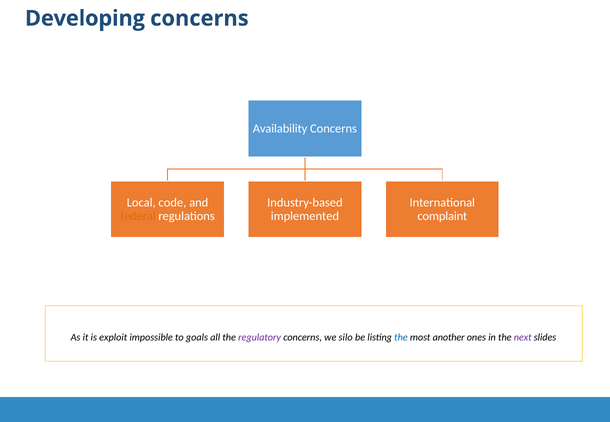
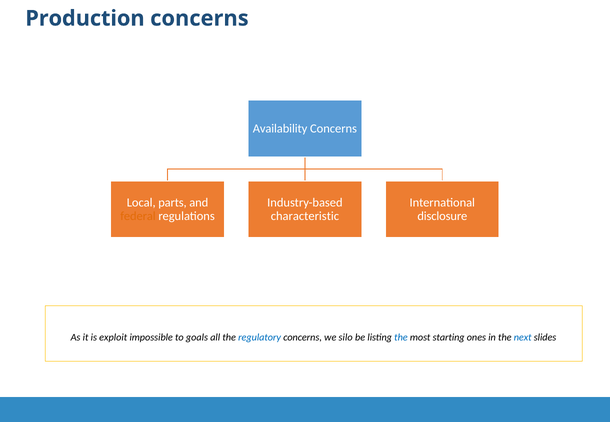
Developing: Developing -> Production (85, 18)
code: code -> parts (172, 202)
implemented: implemented -> characteristic (305, 216)
complaint: complaint -> disclosure (442, 216)
regulatory colour: purple -> blue (260, 337)
another: another -> starting (449, 337)
next colour: purple -> blue (523, 337)
